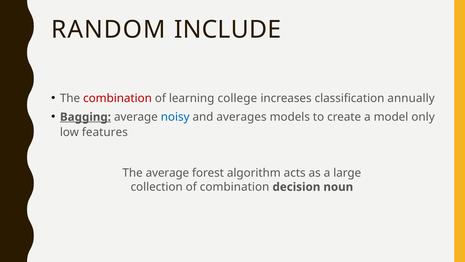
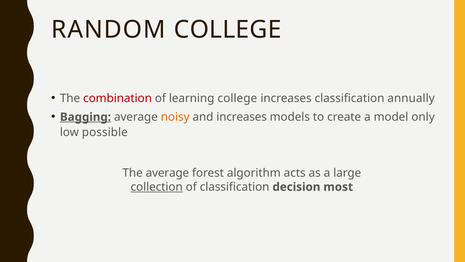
RANDOM INCLUDE: INCLUDE -> COLLEGE (228, 30)
noisy colour: blue -> orange (175, 117)
and averages: averages -> increases (242, 117)
features: features -> possible (105, 132)
collection underline: none -> present (157, 187)
of combination: combination -> classification (235, 187)
noun: noun -> most (338, 187)
